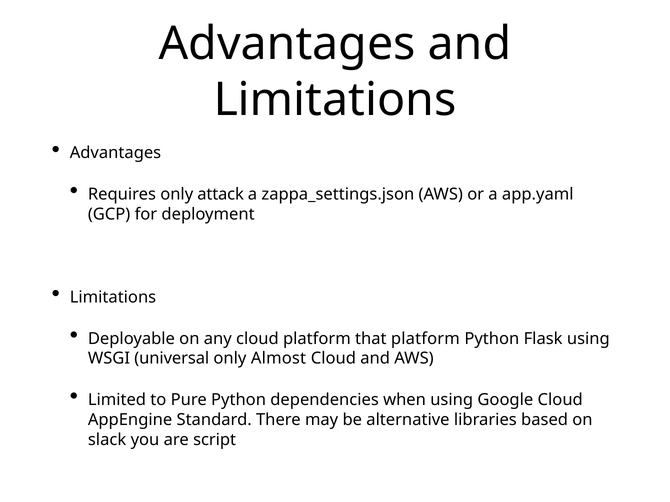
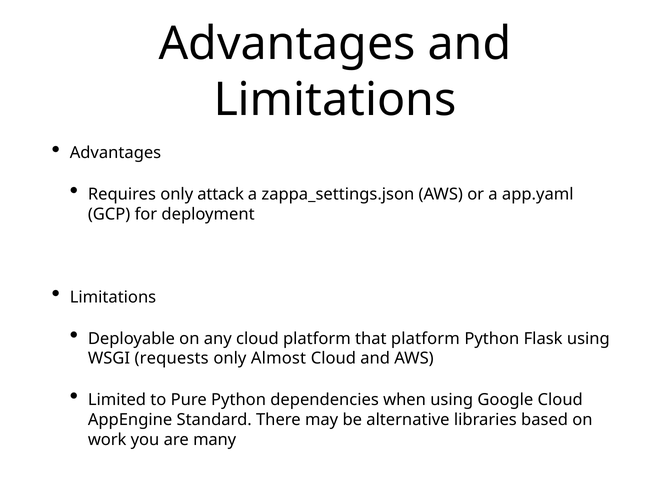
universal: universal -> requests (172, 359)
slack: slack -> work (107, 440)
script: script -> many (215, 440)
